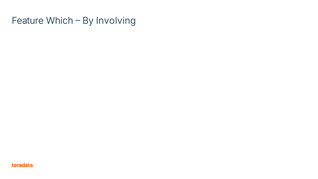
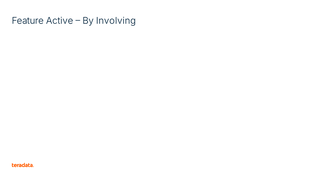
Which: Which -> Active (60, 21)
